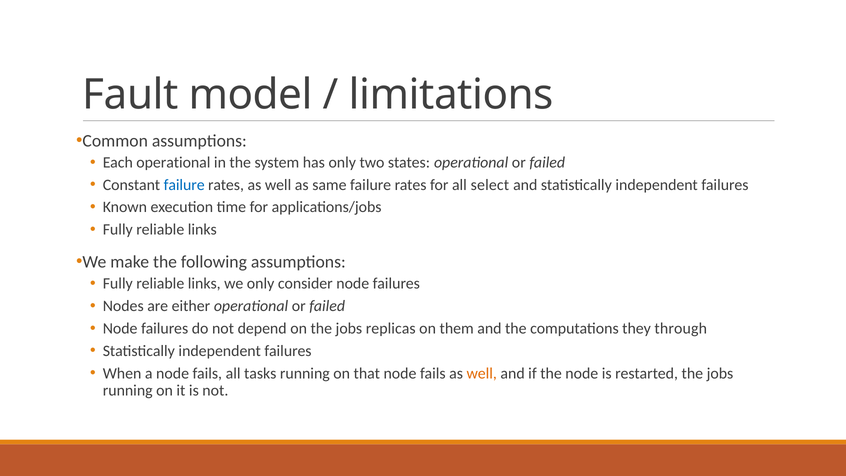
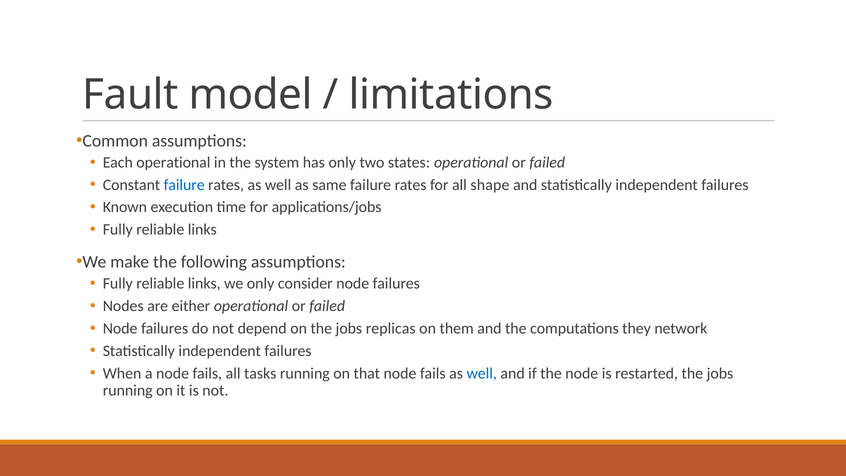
select: select -> shape (490, 185)
through: through -> network (681, 328)
well colour: orange -> blue (482, 373)
